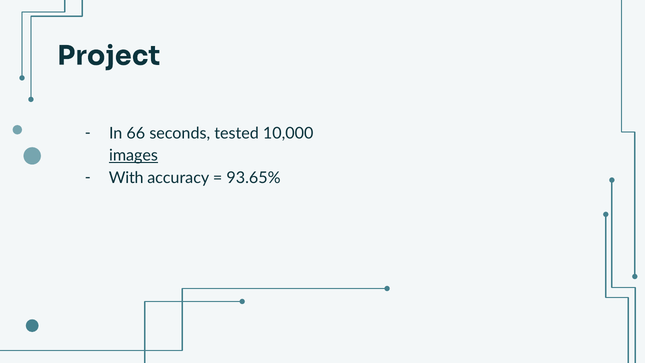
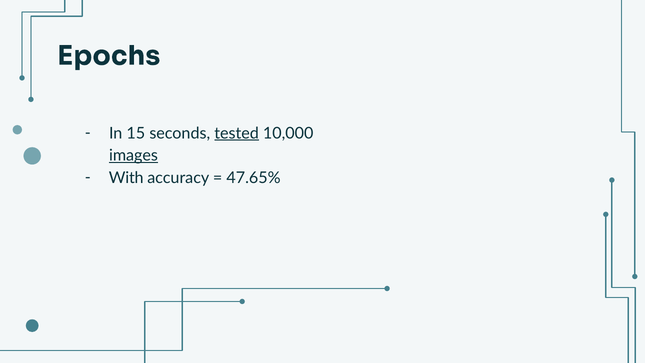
Project: Project -> Epochs (109, 56)
66: 66 -> 15 (136, 133)
tested underline: none -> present (237, 133)
93.65%: 93.65% -> 47.65% (254, 178)
